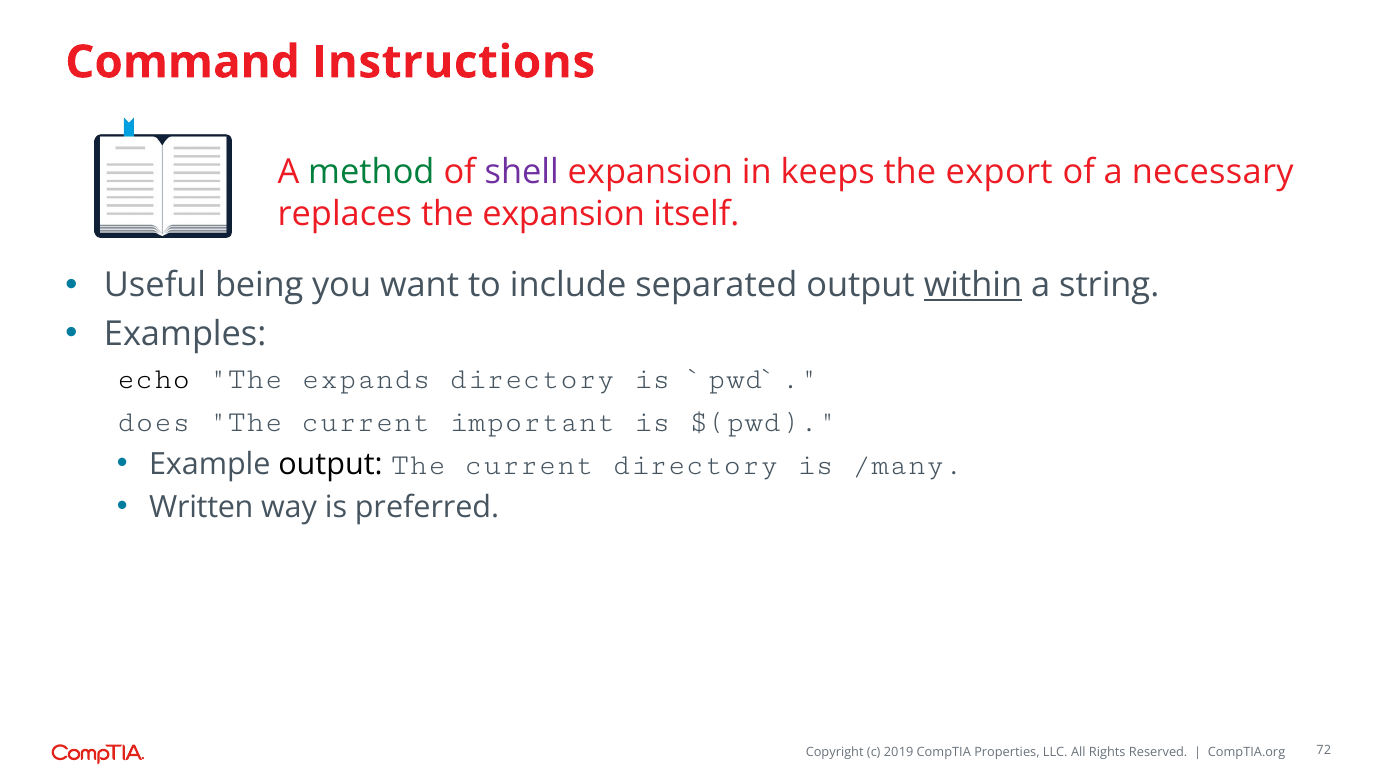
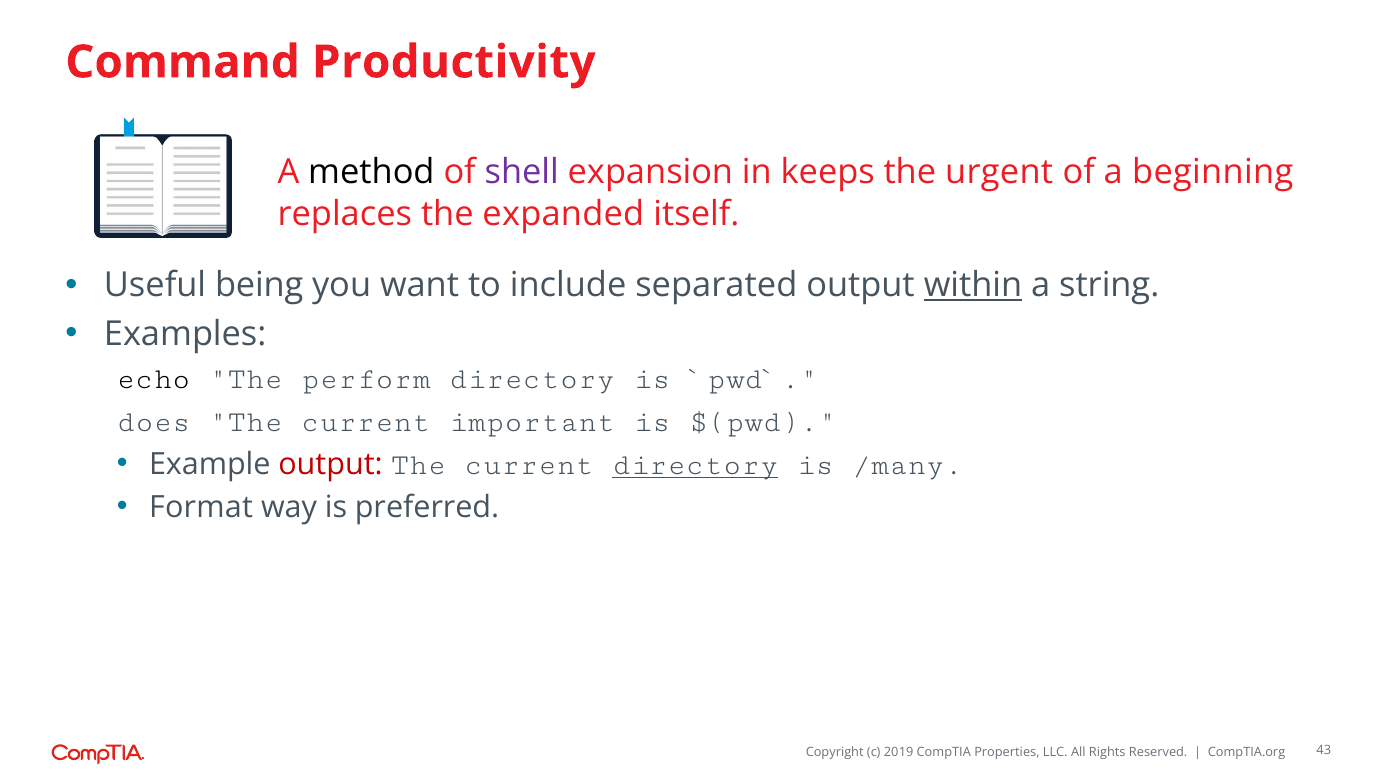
Instructions: Instructions -> Productivity (454, 62)
method colour: green -> black (371, 172)
export: export -> urgent (999, 172)
necessary: necessary -> beginning (1213, 172)
the expansion: expansion -> expanded (563, 214)
expands: expands -> perform (366, 378)
output colour: black -> red (331, 464)
directory underline: none -> present (695, 464)
Written: Written -> Format (201, 507)
72: 72 -> 43 (1324, 750)
